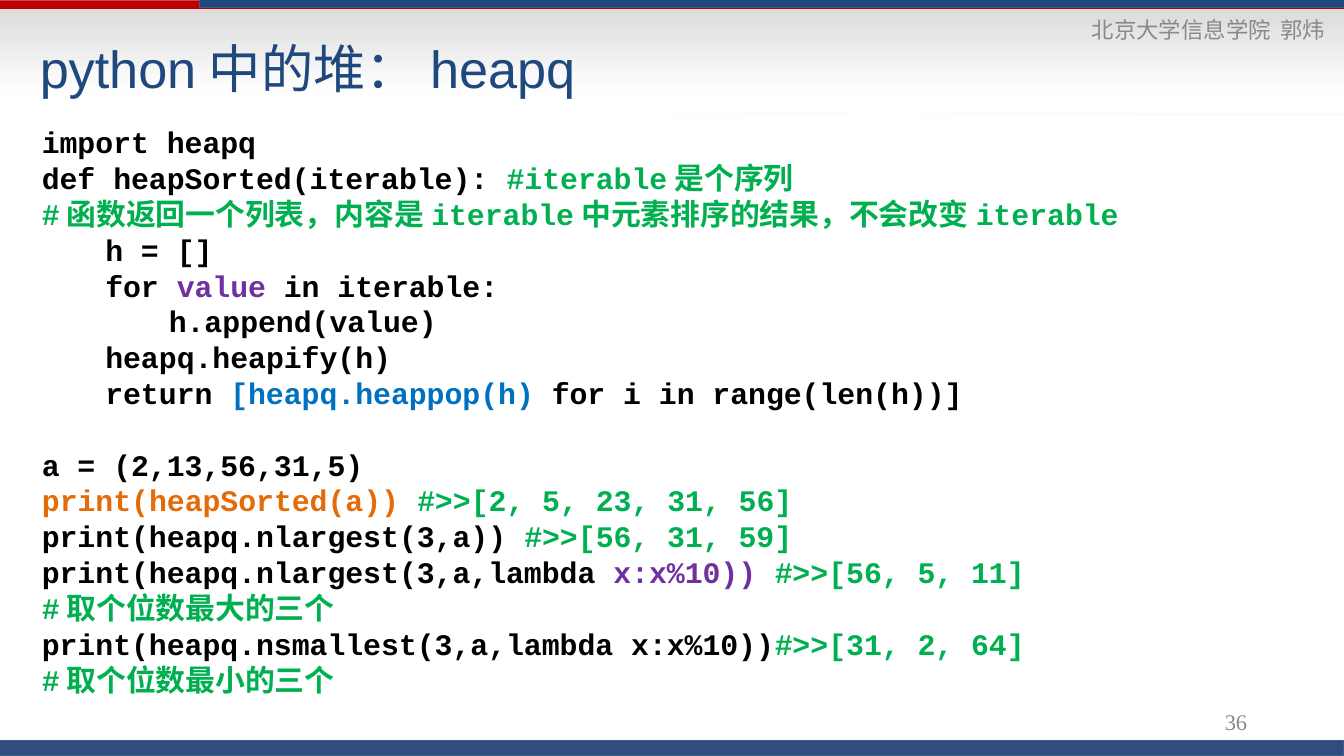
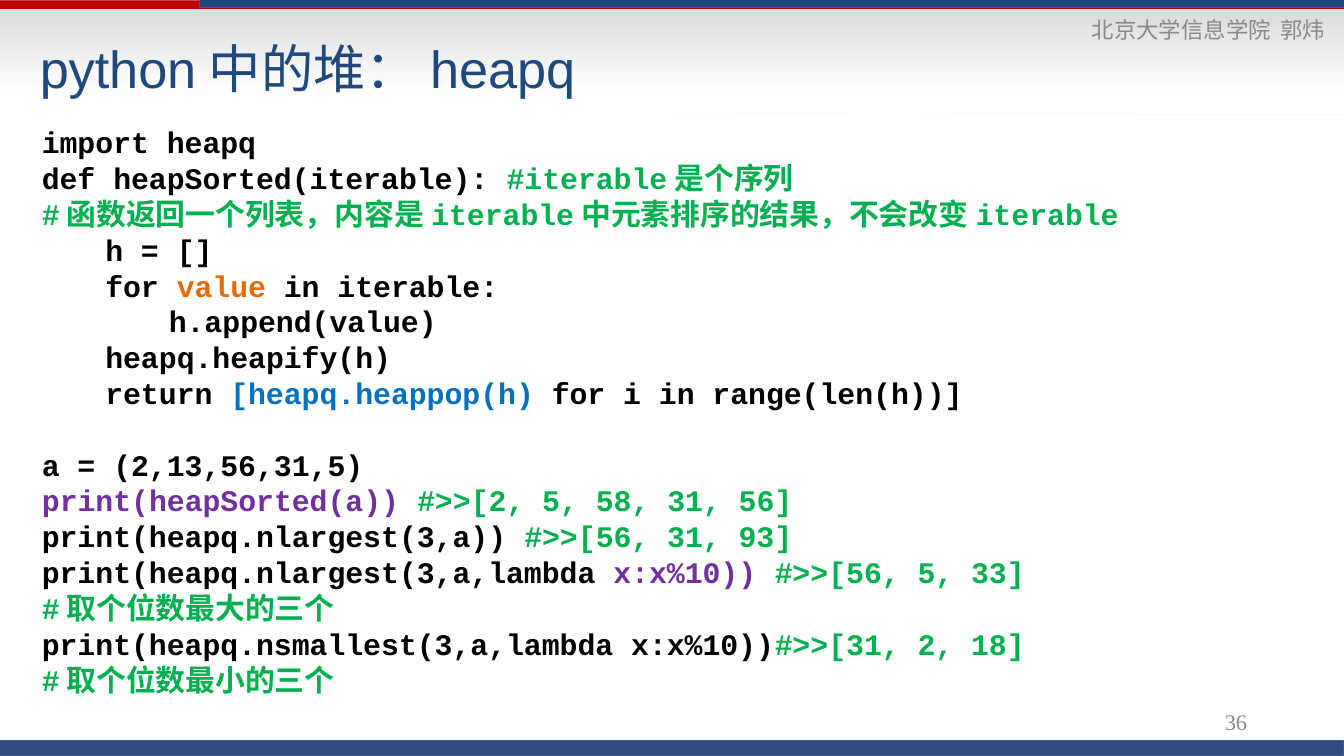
value colour: purple -> orange (221, 287)
print(heapSorted(a colour: orange -> purple (220, 502)
23: 23 -> 58 (623, 502)
59: 59 -> 93 (765, 538)
11: 11 -> 33 (998, 574)
64: 64 -> 18 (998, 645)
